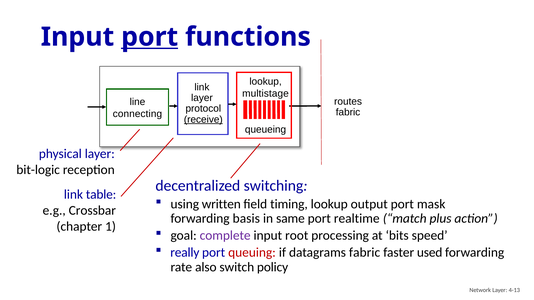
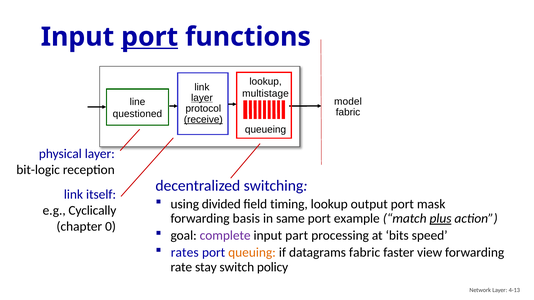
layer underline: none -> present (202, 98)
routes: routes -> model (348, 102)
connecting: connecting -> questioned (137, 114)
table: table -> itself (101, 195)
written: written -> divided (221, 204)
Crossbar: Crossbar -> Cyclically (92, 211)
realtime: realtime -> example (357, 219)
plus underline: none -> present (441, 219)
1: 1 -> 0 (111, 227)
root: root -> part (297, 236)
really: really -> rates (185, 253)
queuing colour: red -> orange (252, 253)
used: used -> view (430, 253)
also: also -> stay (206, 267)
